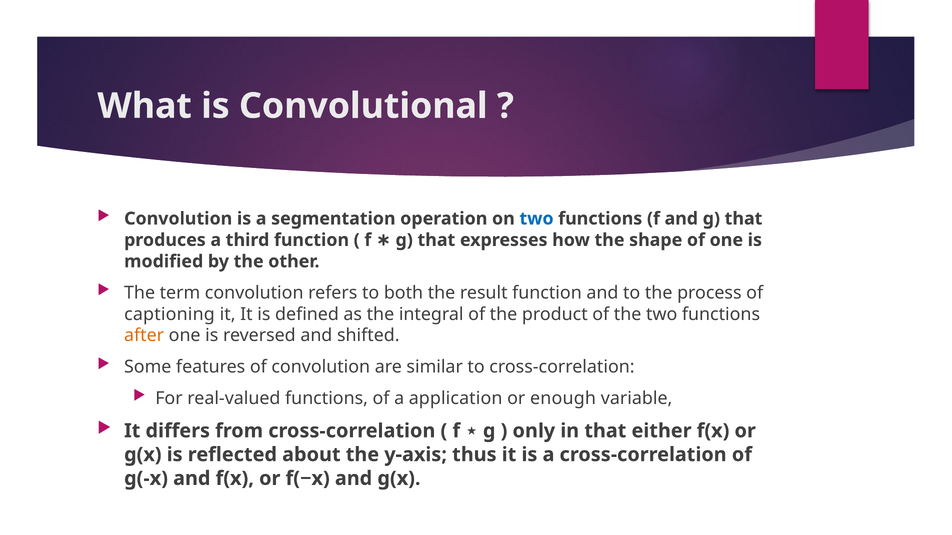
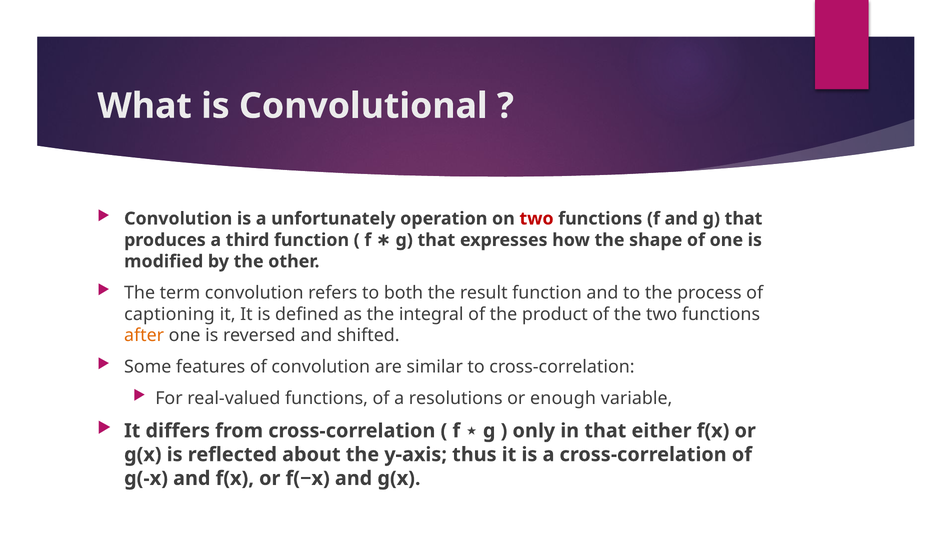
segmentation: segmentation -> unfortunately (333, 219)
two colour: blue -> red (537, 219)
application: application -> resolutions (456, 399)
